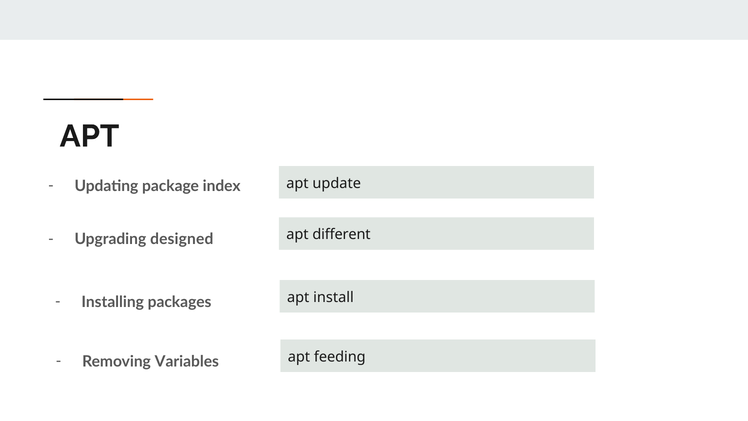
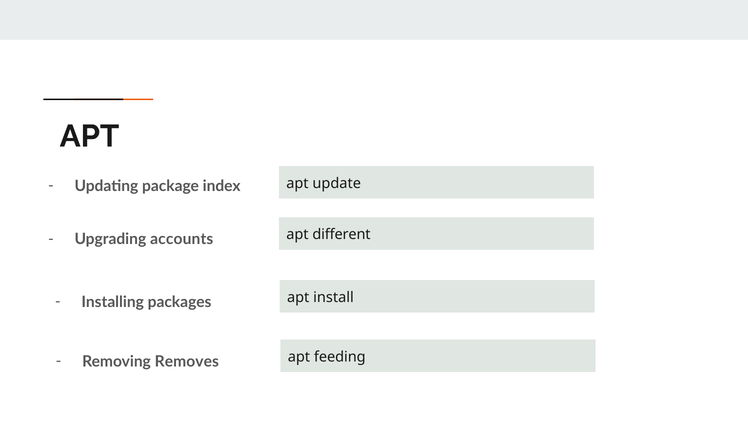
designed: designed -> accounts (182, 239)
Variables: Variables -> Removes (187, 361)
